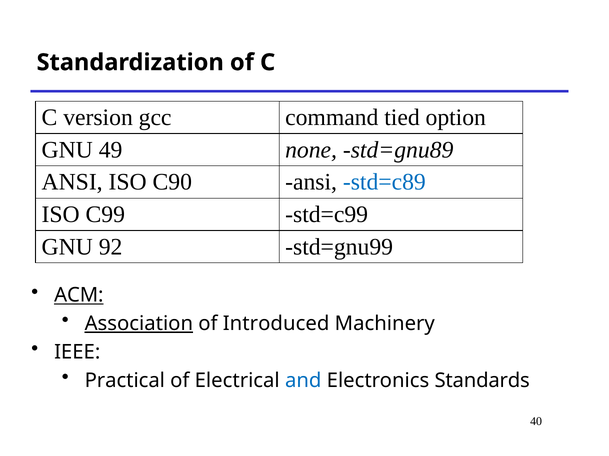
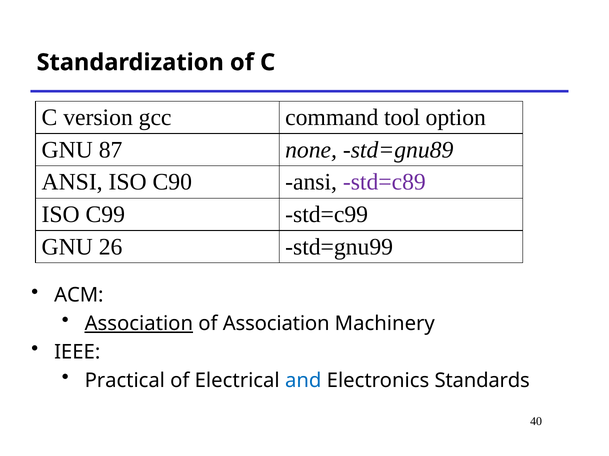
tied: tied -> tool (402, 118)
49: 49 -> 87 (111, 150)
std=c89 colour: blue -> purple (384, 182)
92: 92 -> 26 (111, 247)
ACM underline: present -> none (79, 296)
of Introduced: Introduced -> Association (276, 324)
